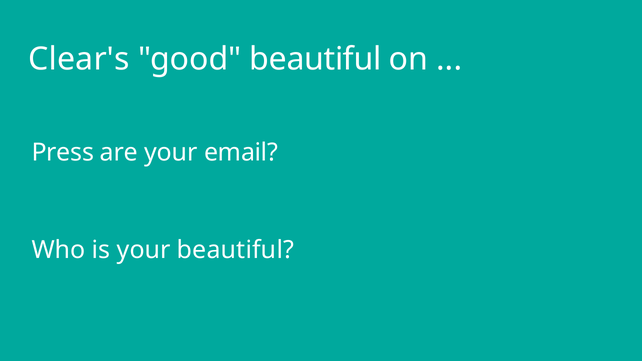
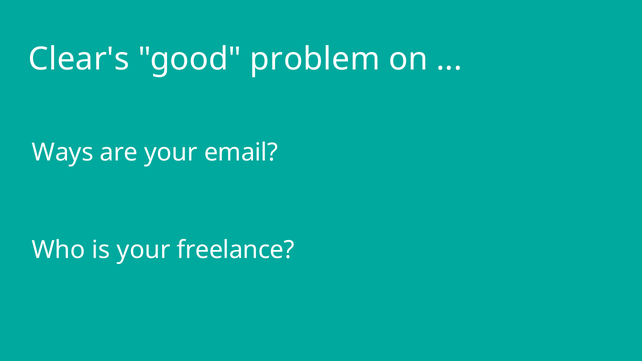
good beautiful: beautiful -> problem (315, 59)
Press: Press -> Ways (63, 153)
your beautiful: beautiful -> freelance (236, 250)
